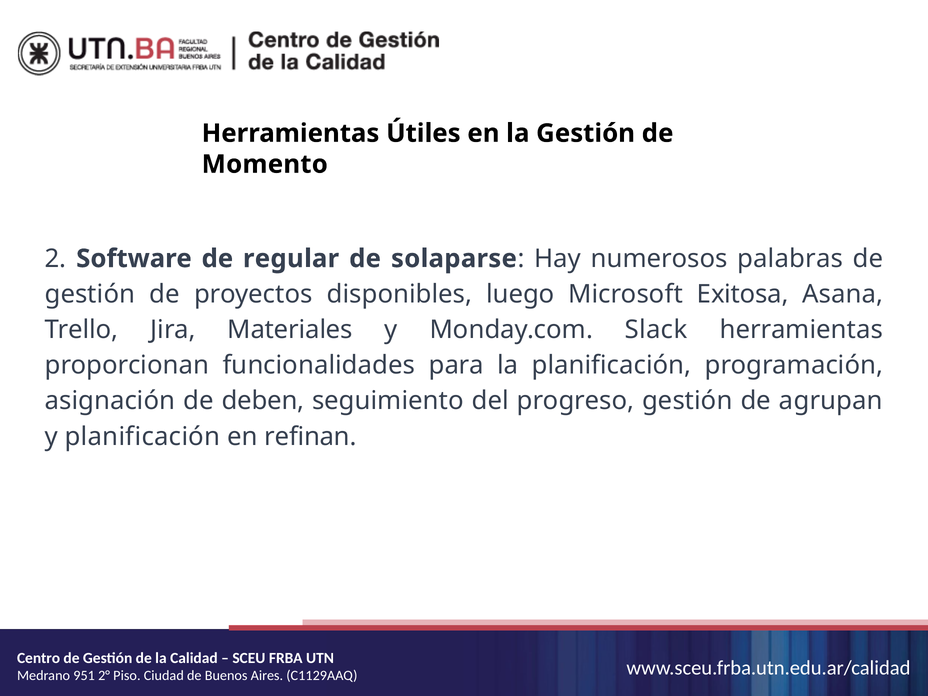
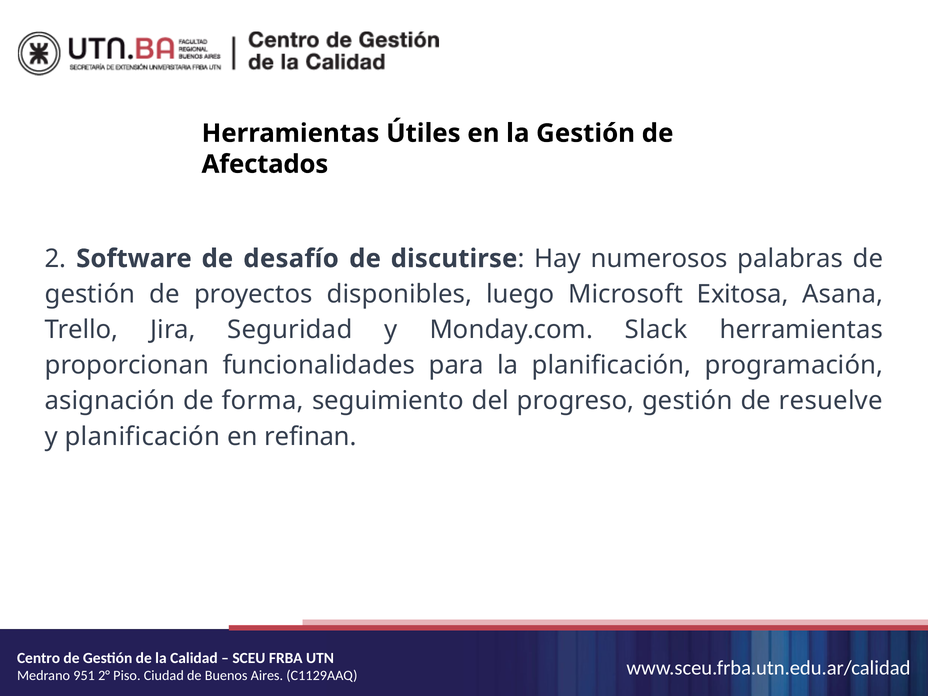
Momento: Momento -> Afectados (265, 164)
regular: regular -> desafío (291, 259)
solaparse: solaparse -> discutirse (454, 259)
Materiales: Materiales -> Seguridad (290, 330)
deben: deben -> forma (263, 401)
agrupan: agrupan -> resuelve (831, 401)
